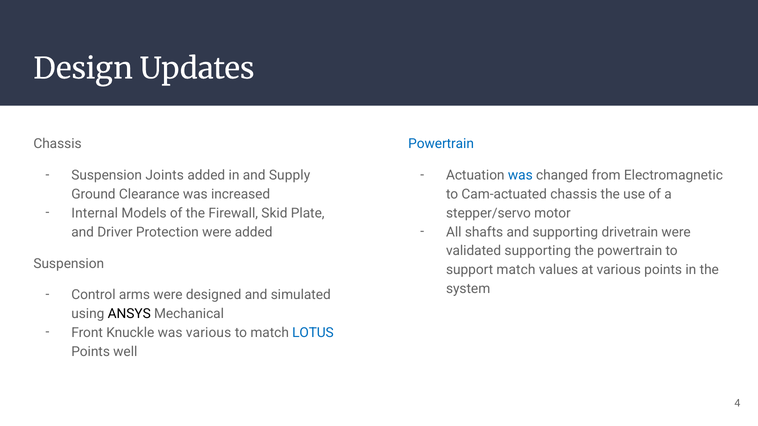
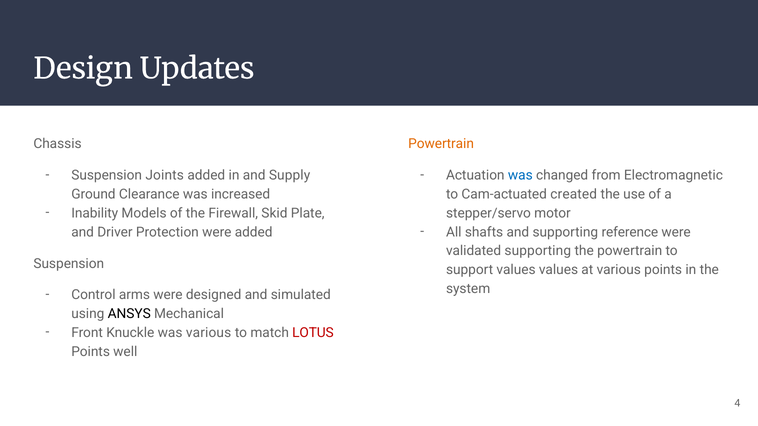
Powertrain colour: blue -> orange (441, 144)
Cam-actuated chassis: chassis -> created (574, 194)
Internal: Internal -> Inability (95, 213)
drivetrain: drivetrain -> reference (630, 232)
support match: match -> values (516, 270)
LOTUS colour: blue -> red (313, 333)
